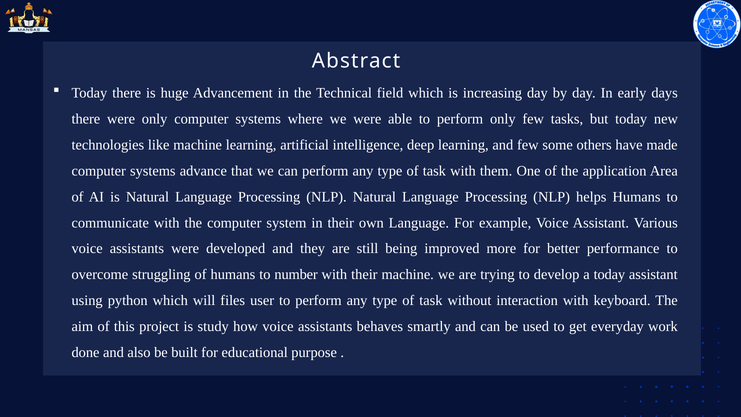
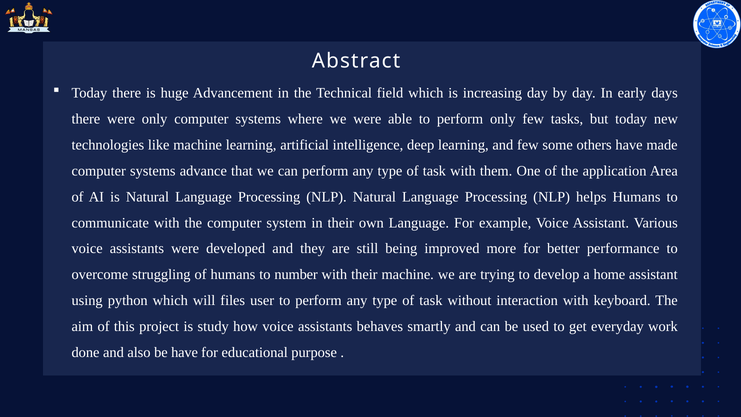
a today: today -> home (609, 275)
be built: built -> have (185, 352)
